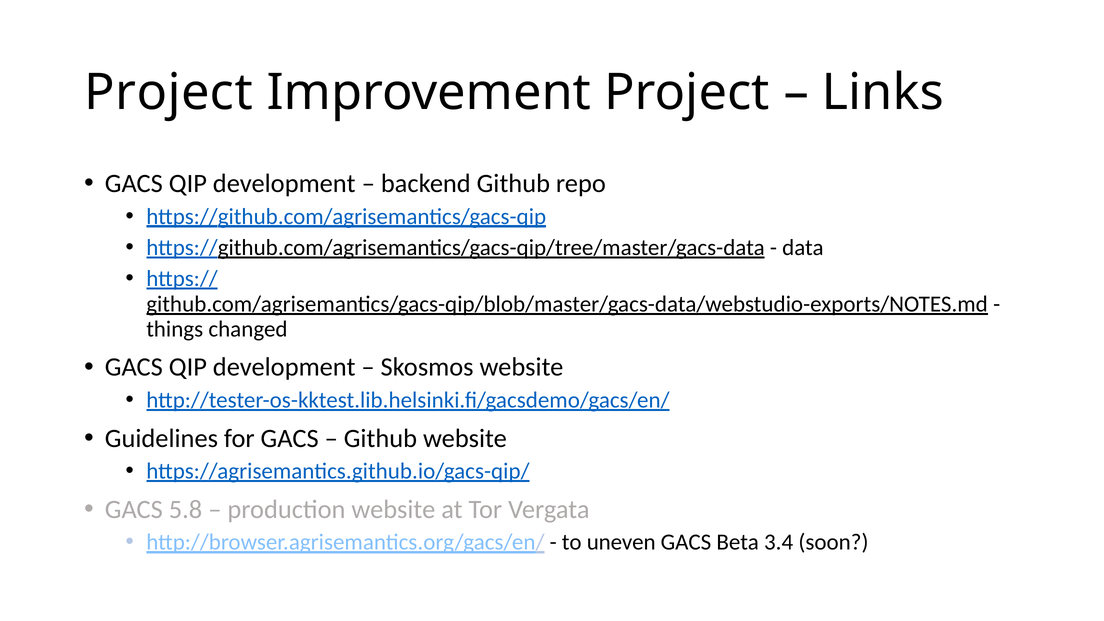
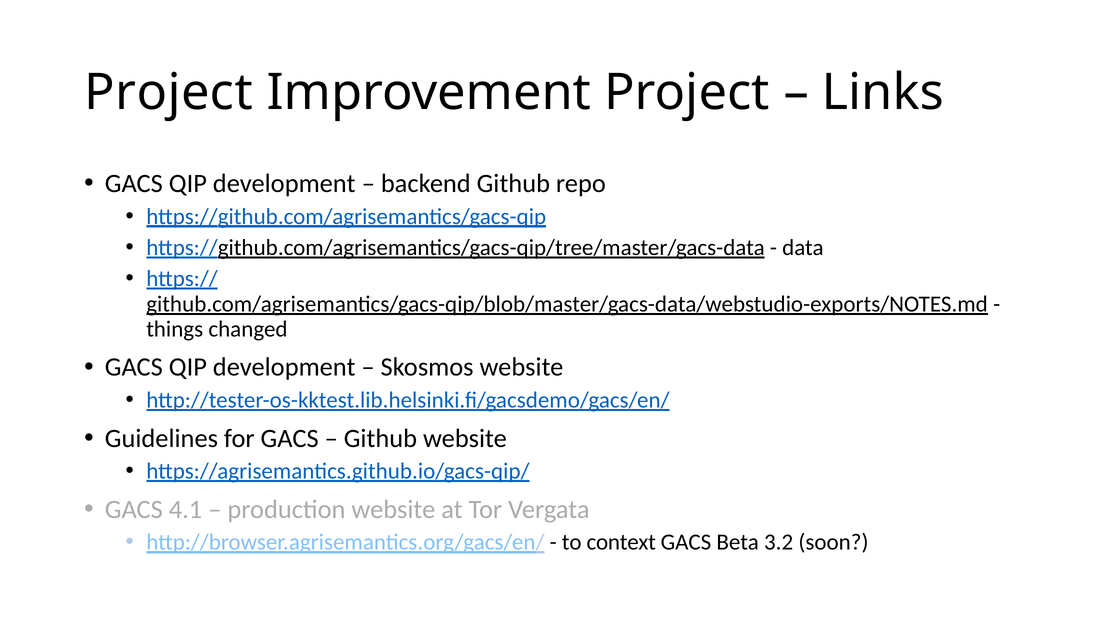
5.8: 5.8 -> 4.1 (185, 509)
uneven: uneven -> context (621, 542)
3.4: 3.4 -> 3.2 (779, 542)
